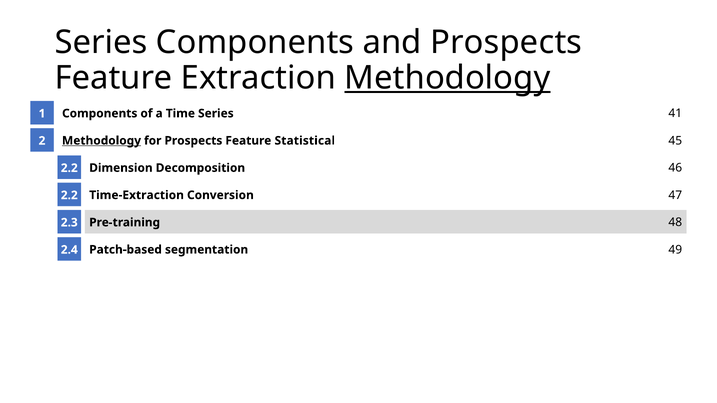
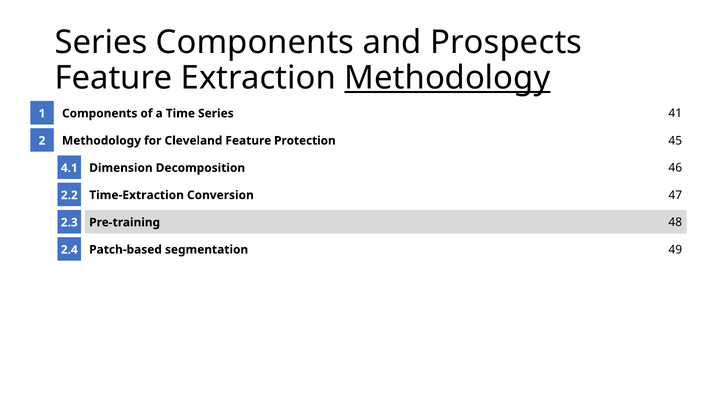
Methodology underline: present -> none (102, 141)
for Prospects: Prospects -> Cleveland (193, 141)
Statistical: Statistical -> Protection (305, 141)
2.2: 2.2 -> 4.1 (69, 168)
